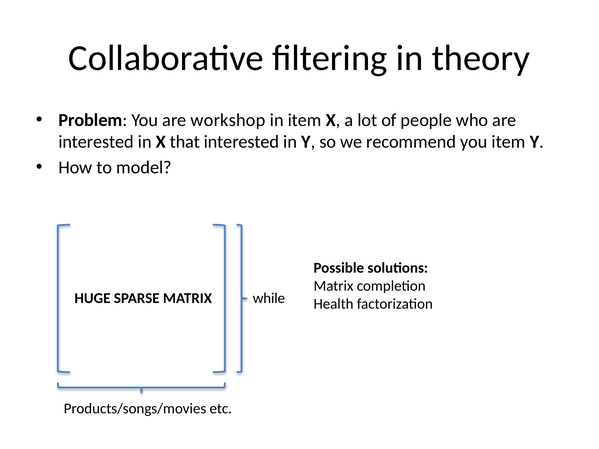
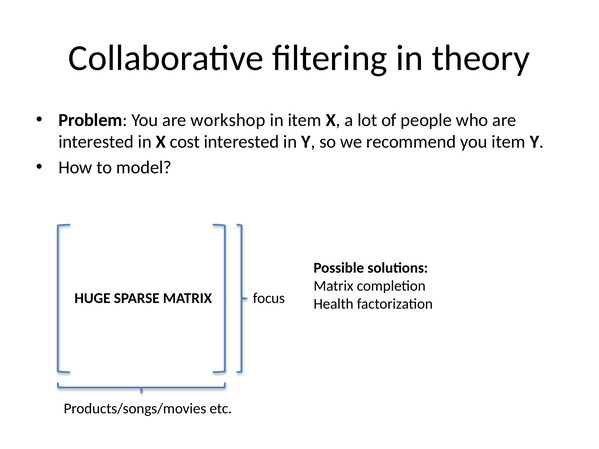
that: that -> cost (185, 142)
while: while -> focus (269, 298)
